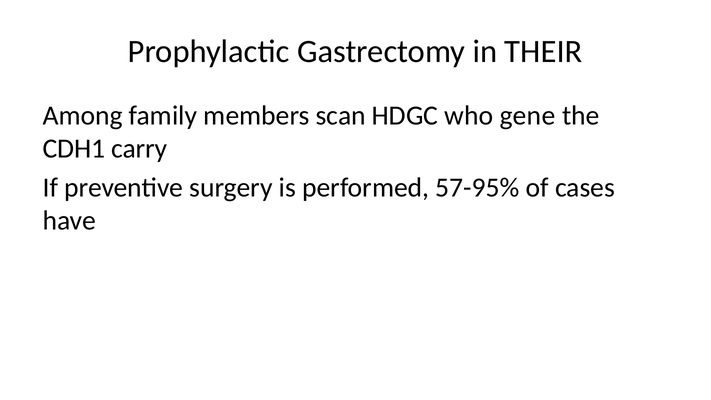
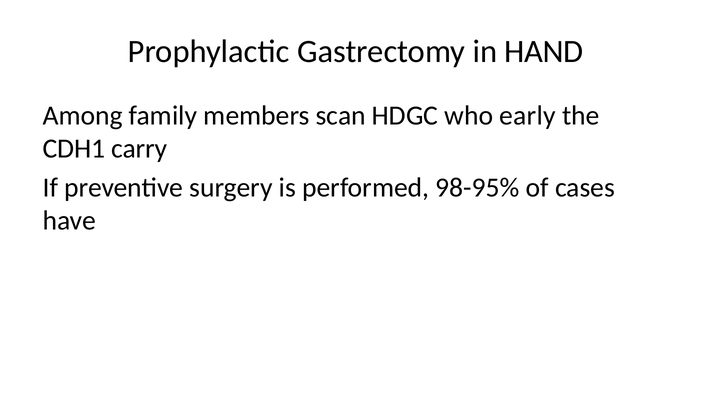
THEIR: THEIR -> HAND (544, 52)
gene: gene -> early (527, 115)
57-95%: 57-95% -> 98-95% (478, 187)
